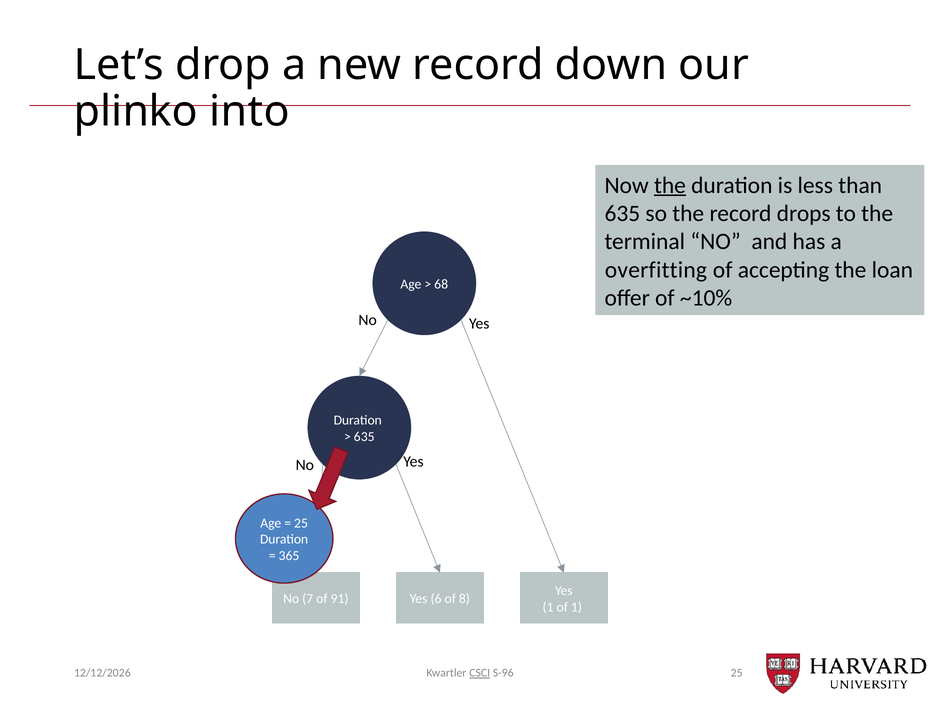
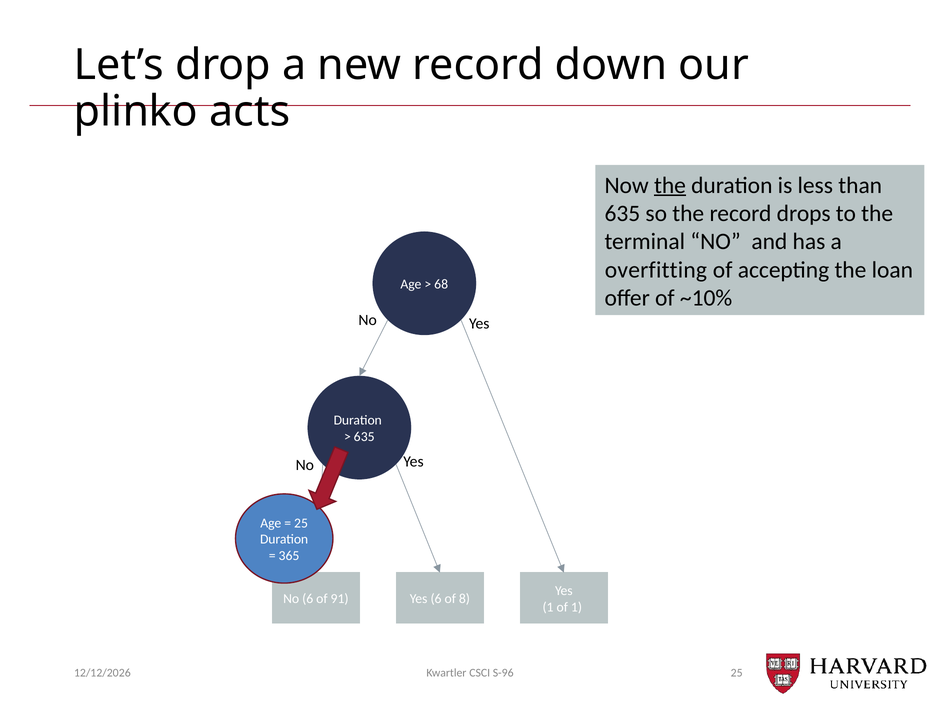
into: into -> acts (250, 112)
No 7: 7 -> 6 (308, 599)
CSCI underline: present -> none (480, 673)
